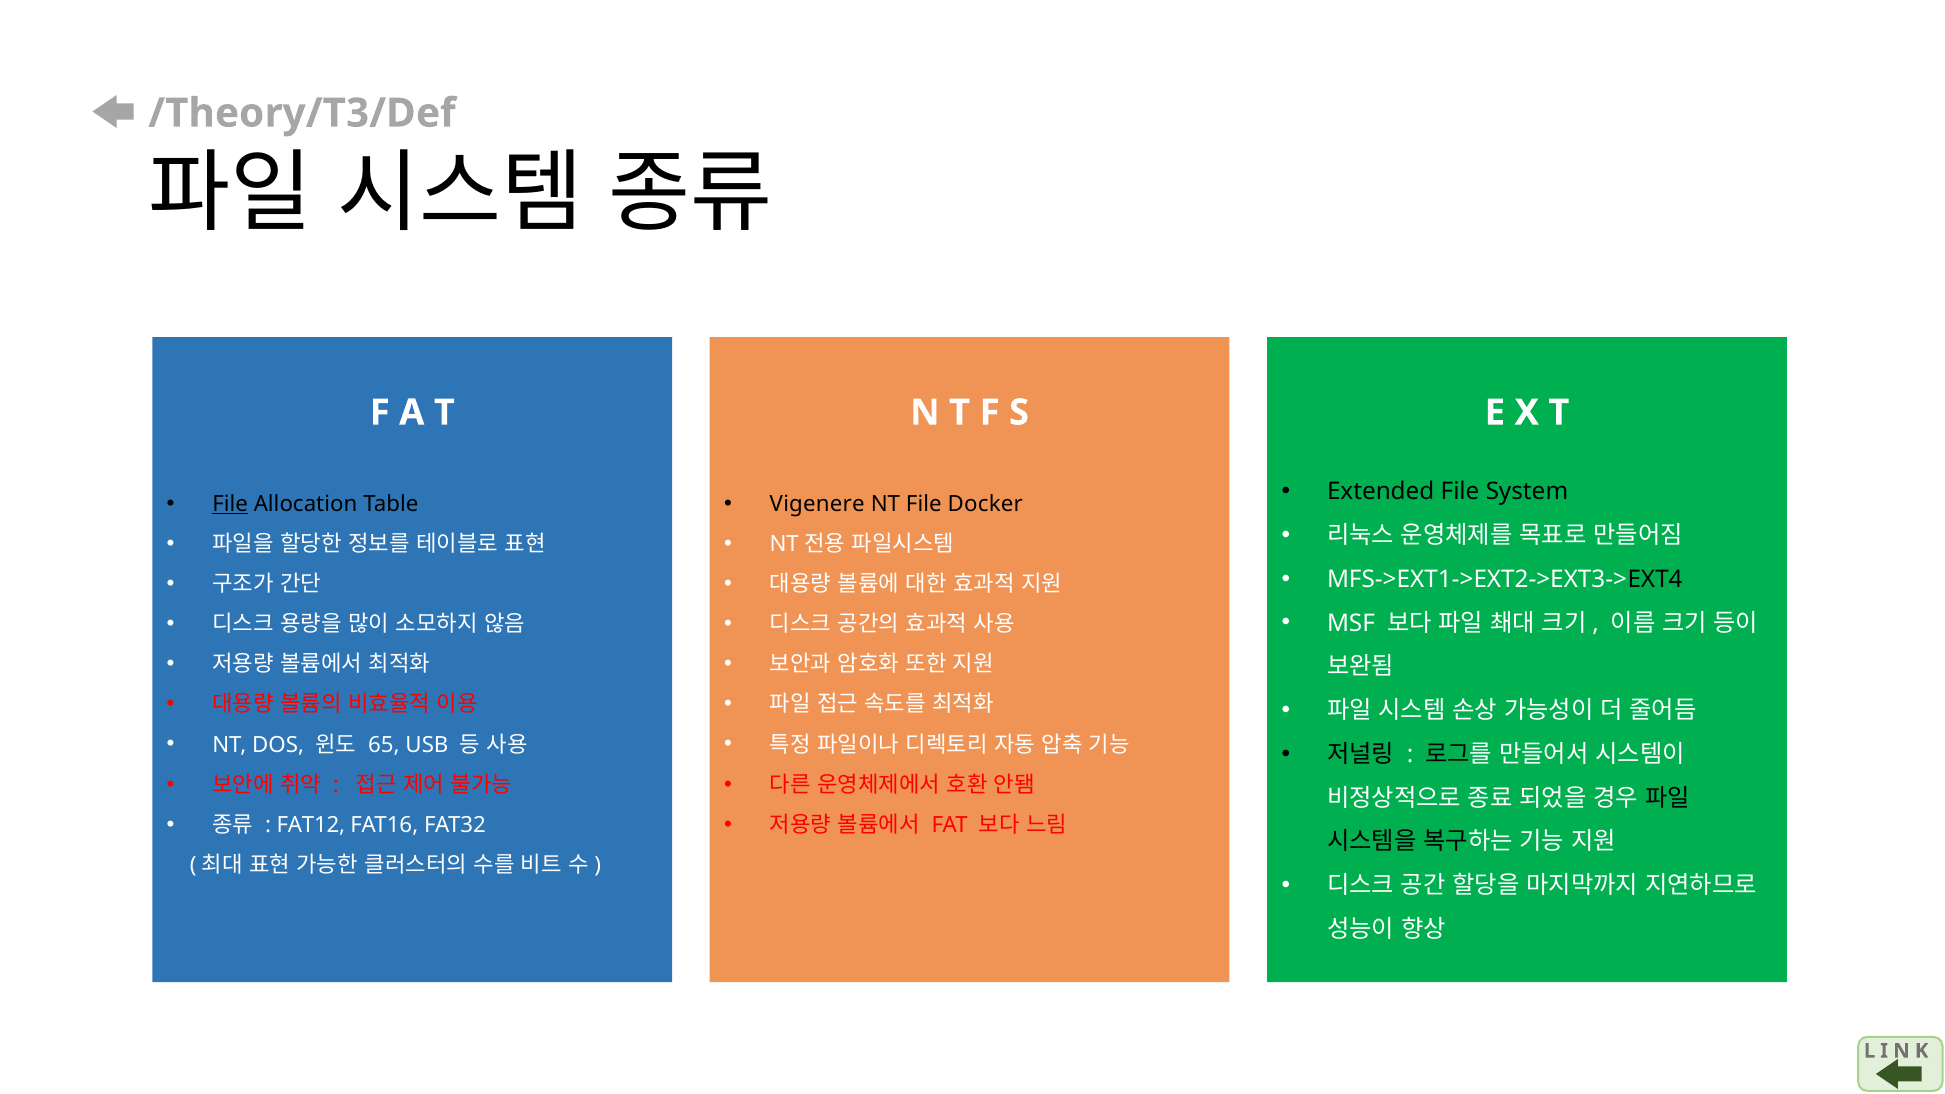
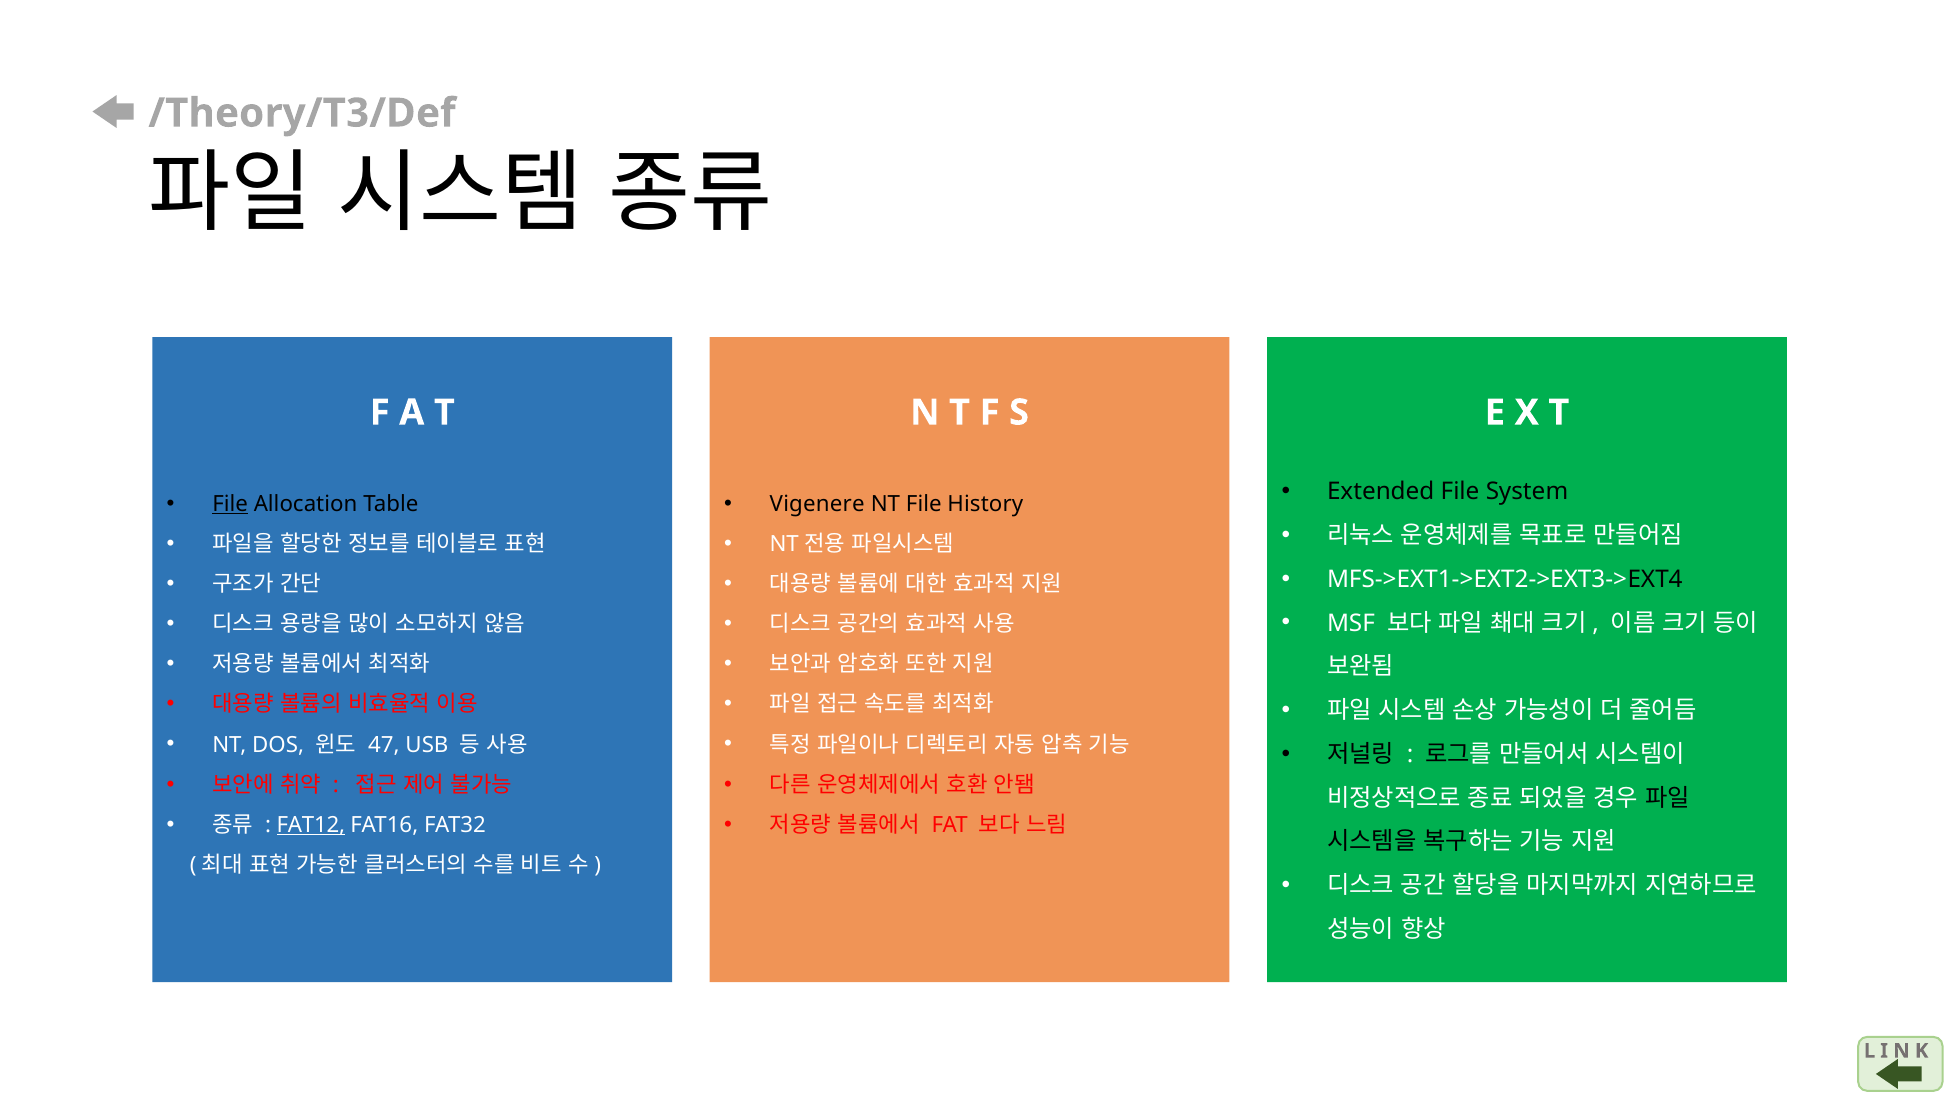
Docker: Docker -> History (985, 504)
65: 65 -> 47 (384, 745)
FAT12 underline: none -> present (311, 825)
